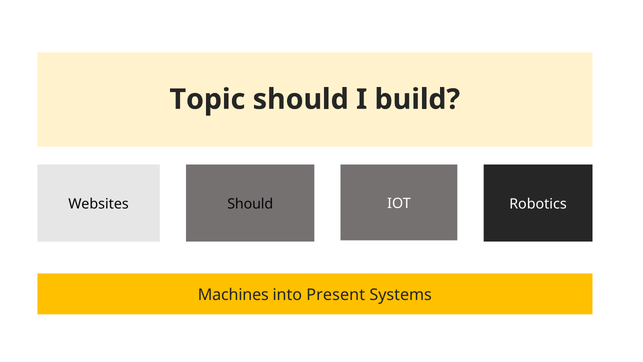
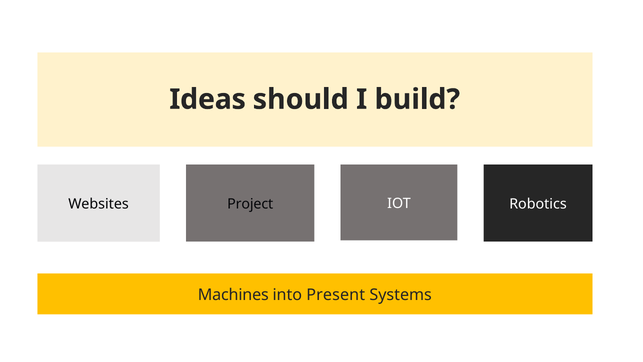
Topic: Topic -> Ideas (208, 99)
Websites Should: Should -> Project (250, 204)
